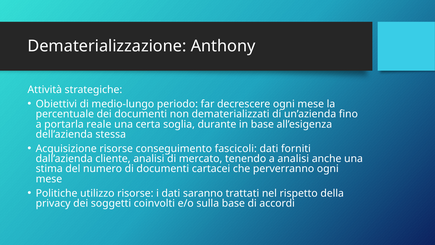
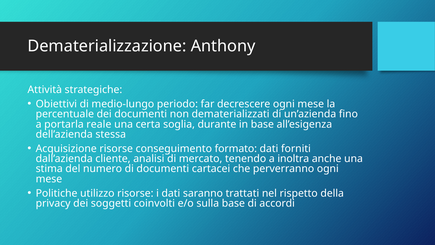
fascicoli: fascicoli -> formato (236, 148)
a analisi: analisi -> inoltra (293, 159)
